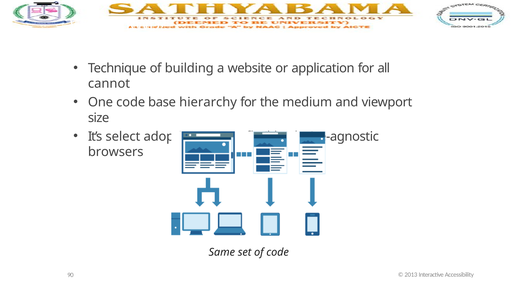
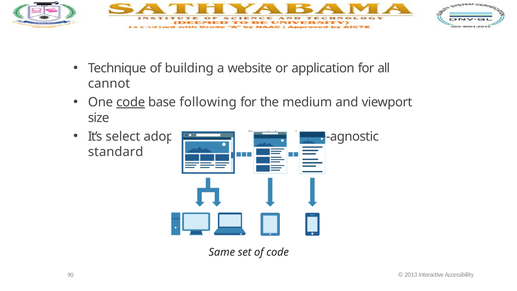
code underline: none -> present (131, 102)
hierarchy: hierarchy -> following (208, 102)
browsers: browsers -> standard (116, 152)
